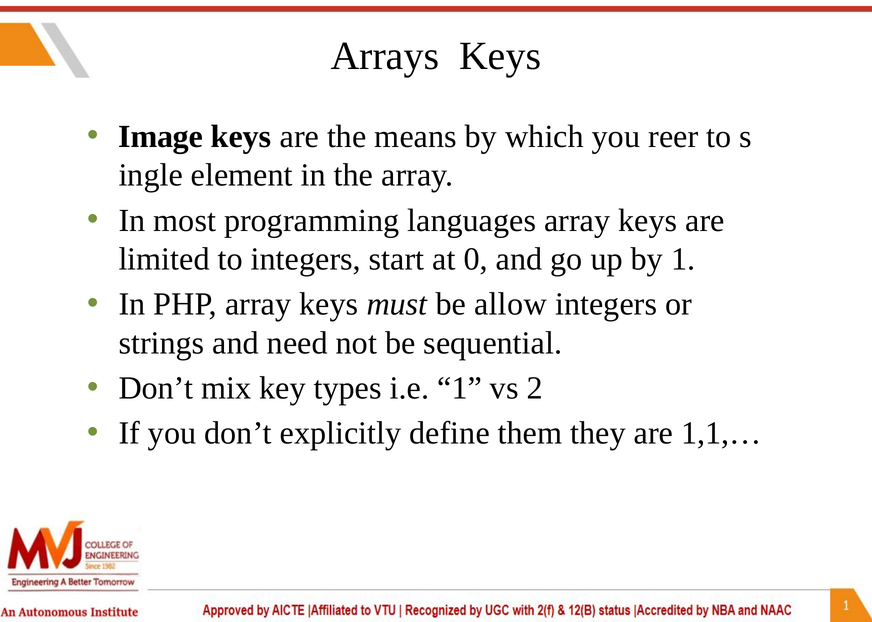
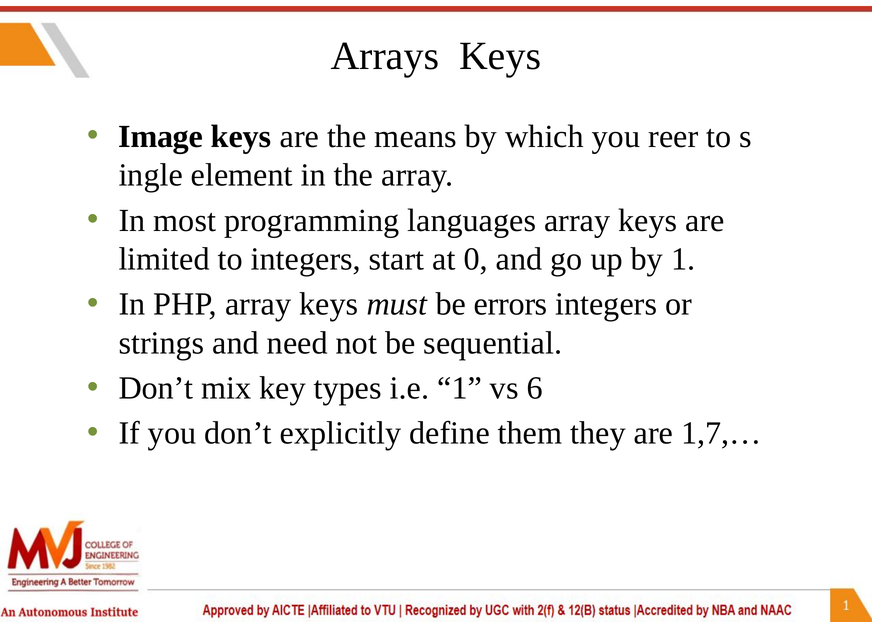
allow: allow -> errors (511, 304)
2: 2 -> 6 (535, 388)
1,1,…: 1,1,… -> 1,7,… (721, 433)
